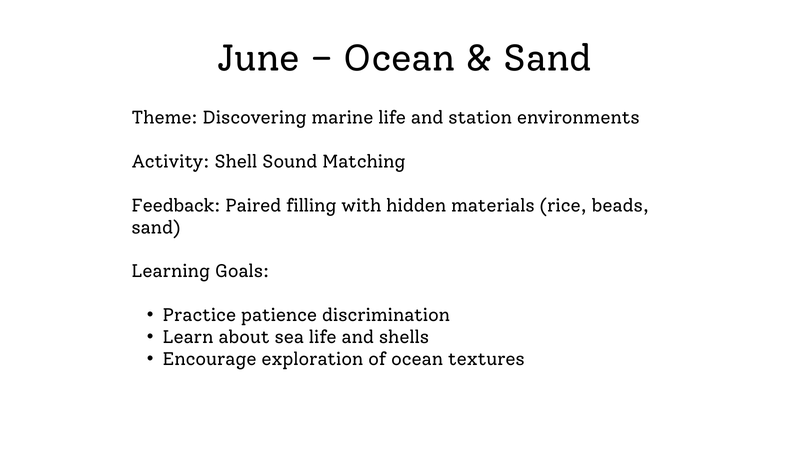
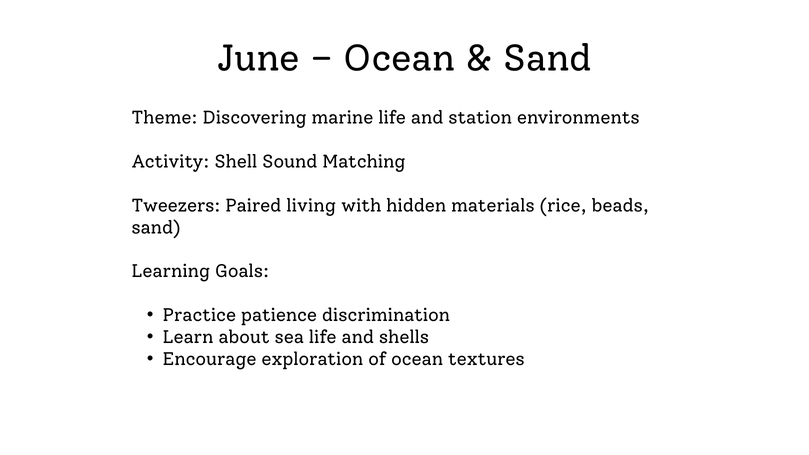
Feedback: Feedback -> Tweezers (176, 206)
filling: filling -> living (311, 206)
